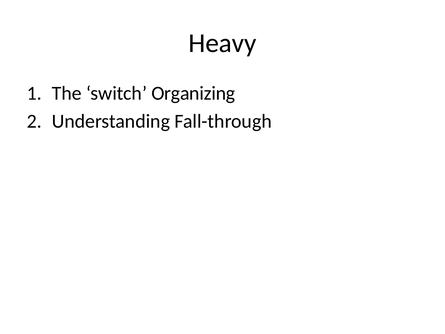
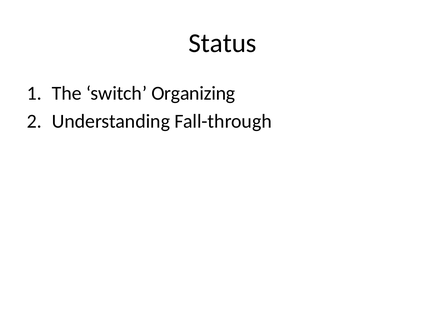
Heavy: Heavy -> Status (223, 43)
